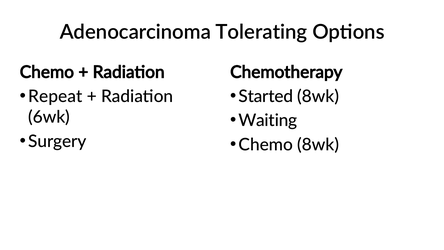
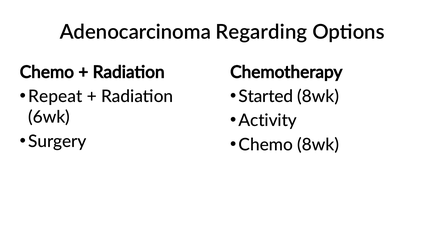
Tolerating: Tolerating -> Regarding (261, 32)
Waiting: Waiting -> Activity (268, 120)
